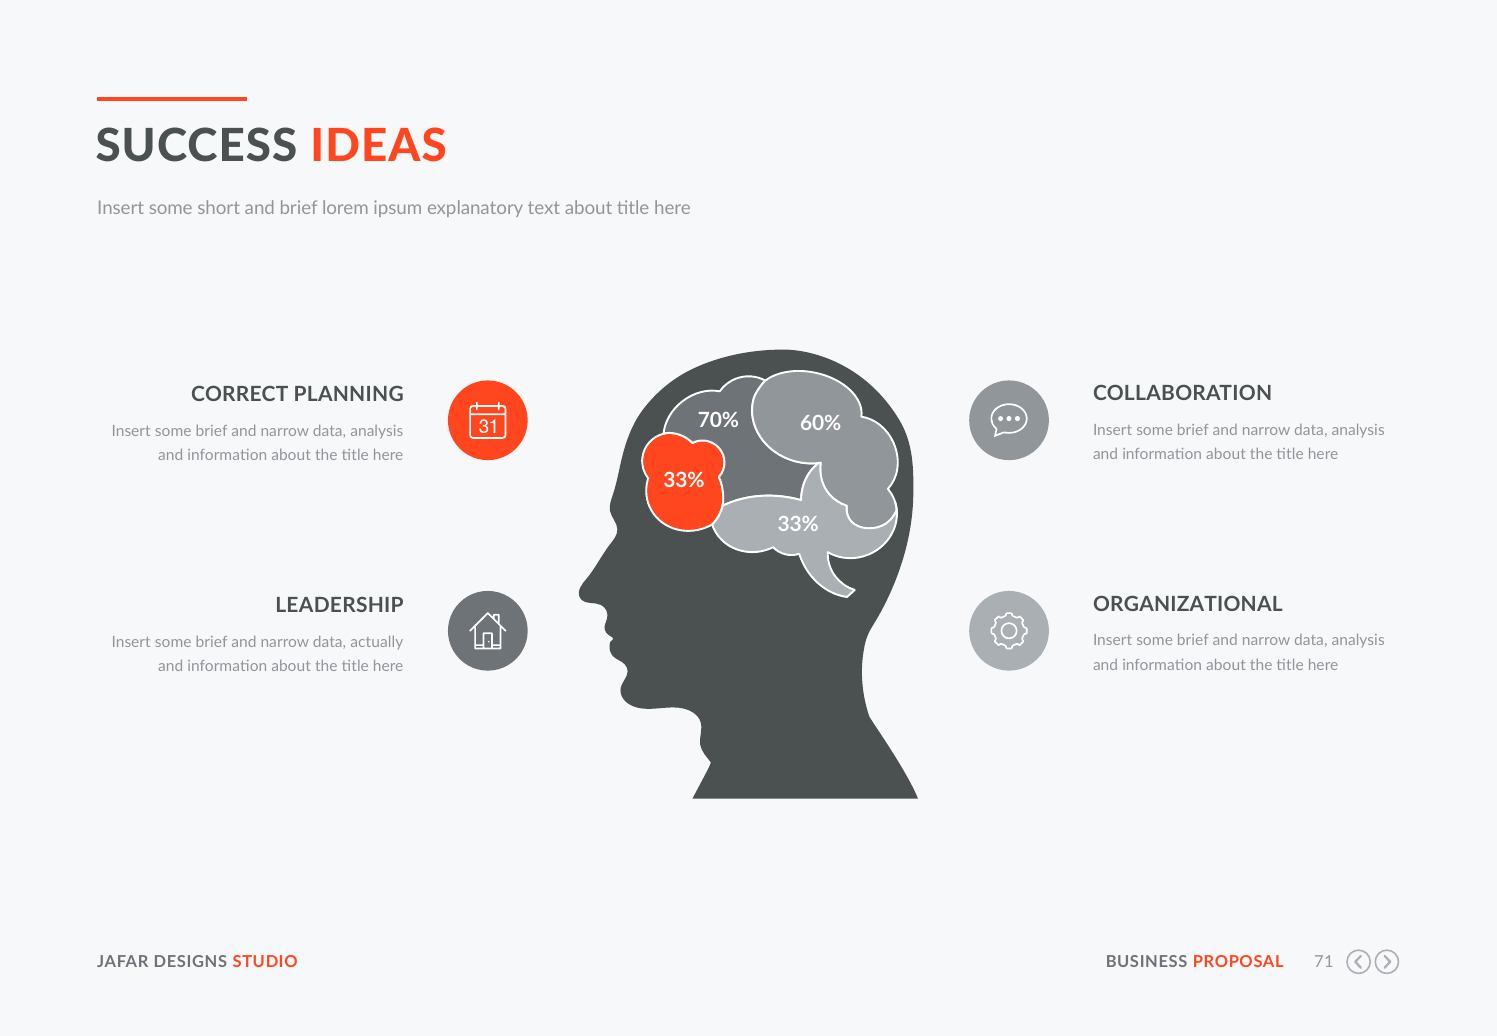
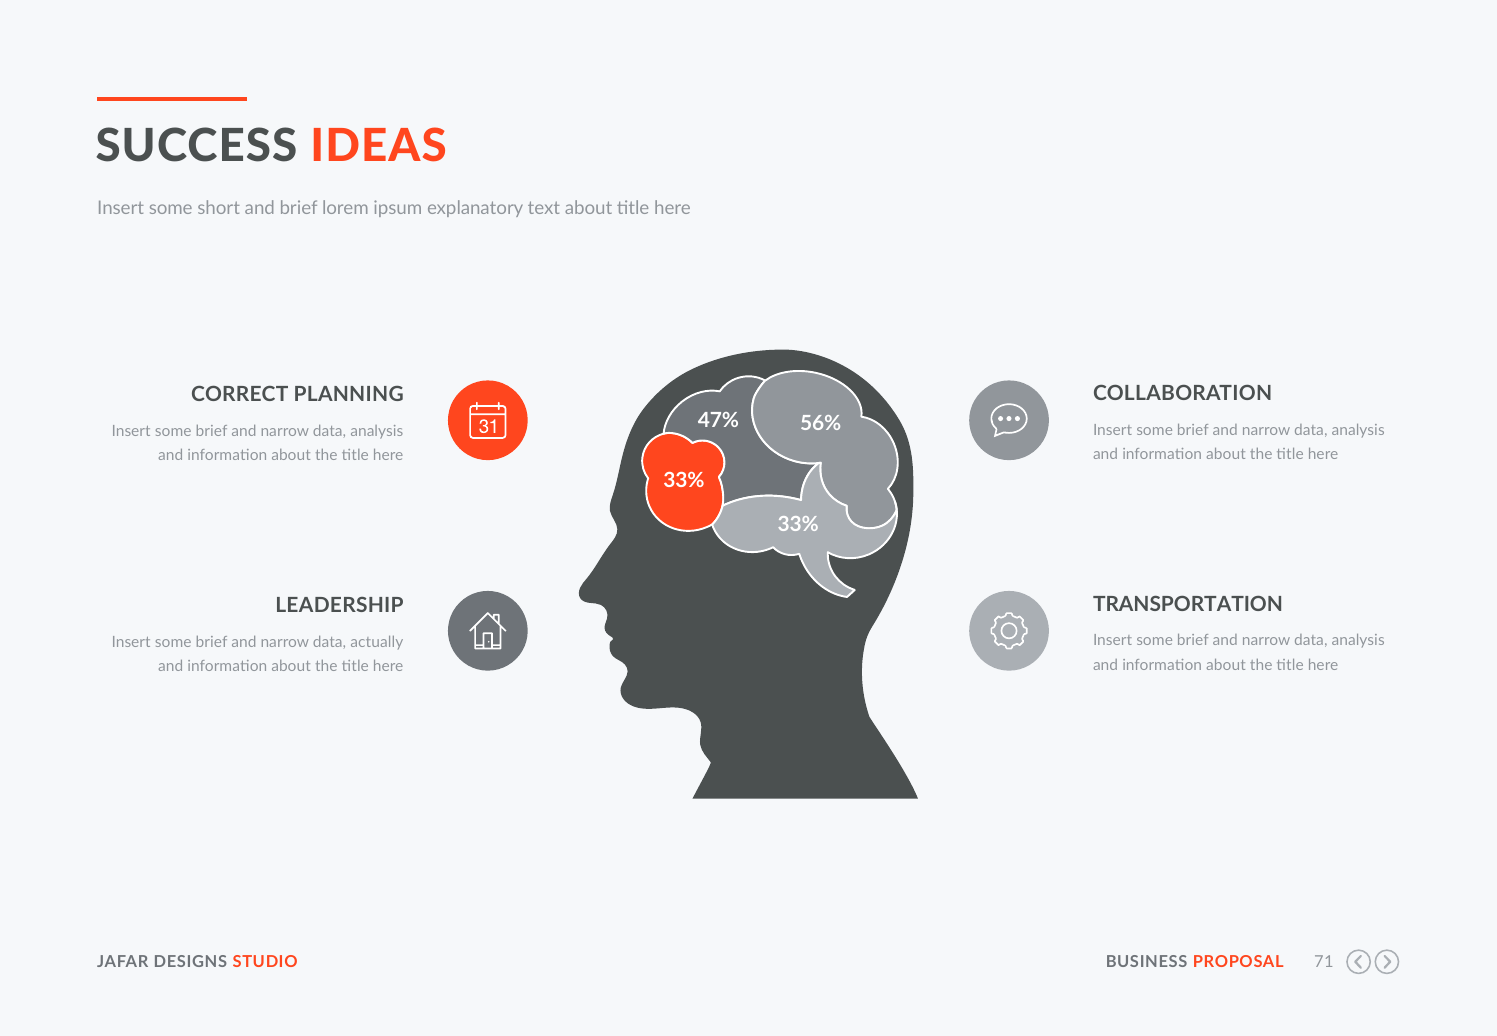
70%: 70% -> 47% (718, 421)
60%: 60% -> 56% (821, 424)
ORGANIZATIONAL: ORGANIZATIONAL -> TRANSPORTATION (1188, 604)
